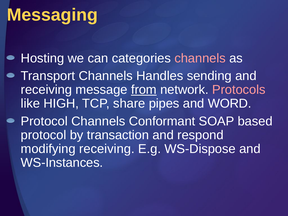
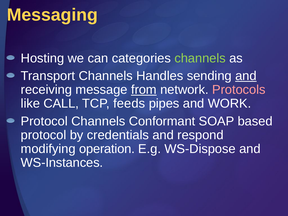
channels colour: pink -> light green (200, 58)
and underline: none -> present (246, 76)
HIGH: HIGH -> CALL (61, 104)
share: share -> feeds (129, 104)
WORD: WORD -> WORK (230, 104)
transaction: transaction -> credentials (118, 135)
modifying receiving: receiving -> operation (107, 149)
